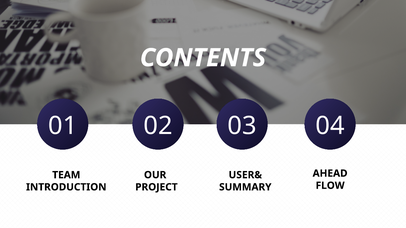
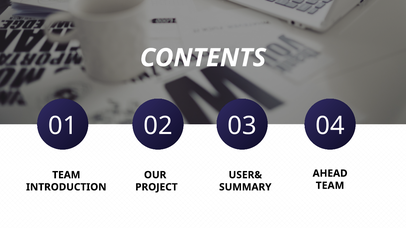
FLOW: FLOW -> TEAM (330, 186)
